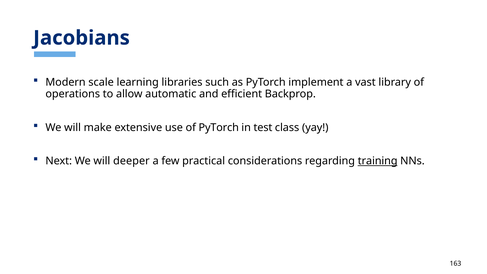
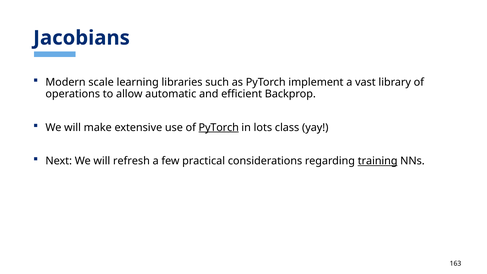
PyTorch underline: none -> present (219, 127)
test: test -> lots (263, 127)
deeper: deeper -> refresh (131, 161)
